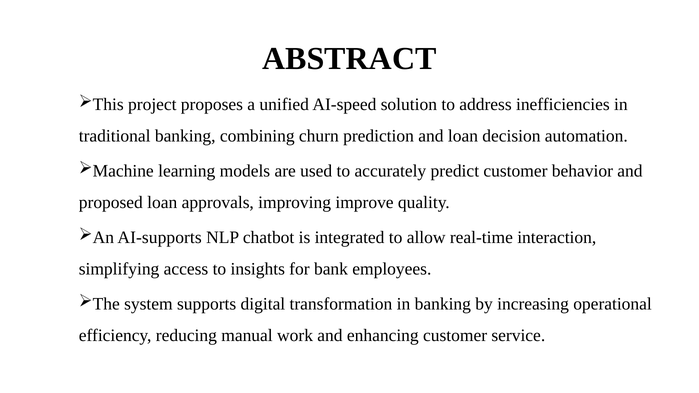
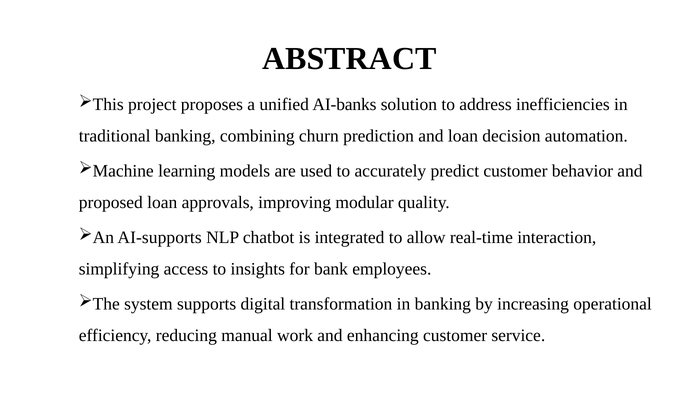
AI-speed: AI-speed -> AI-banks (344, 104)
improve: improve -> modular (365, 202)
